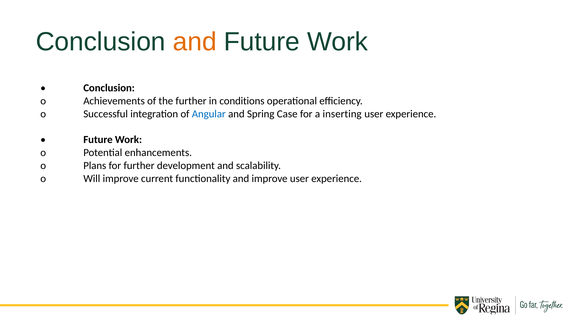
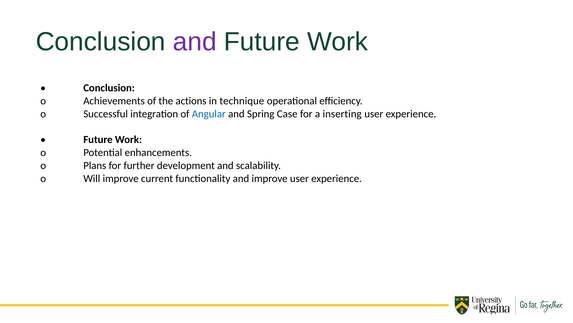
and colour: orange -> purple (195, 42)
the further: further -> actions (191, 101)
conditions: conditions -> technique (242, 101)
